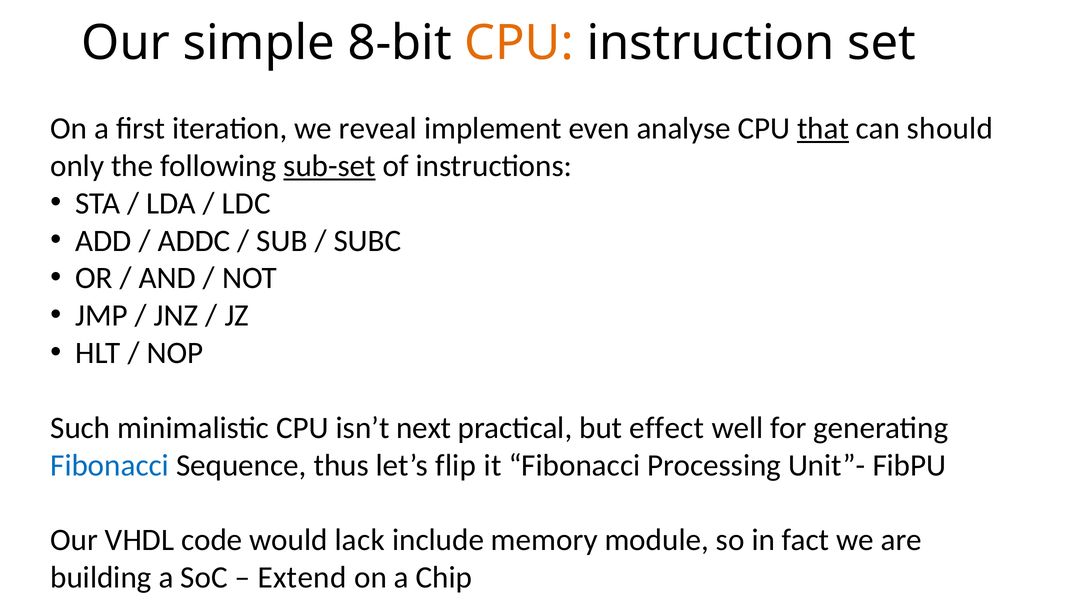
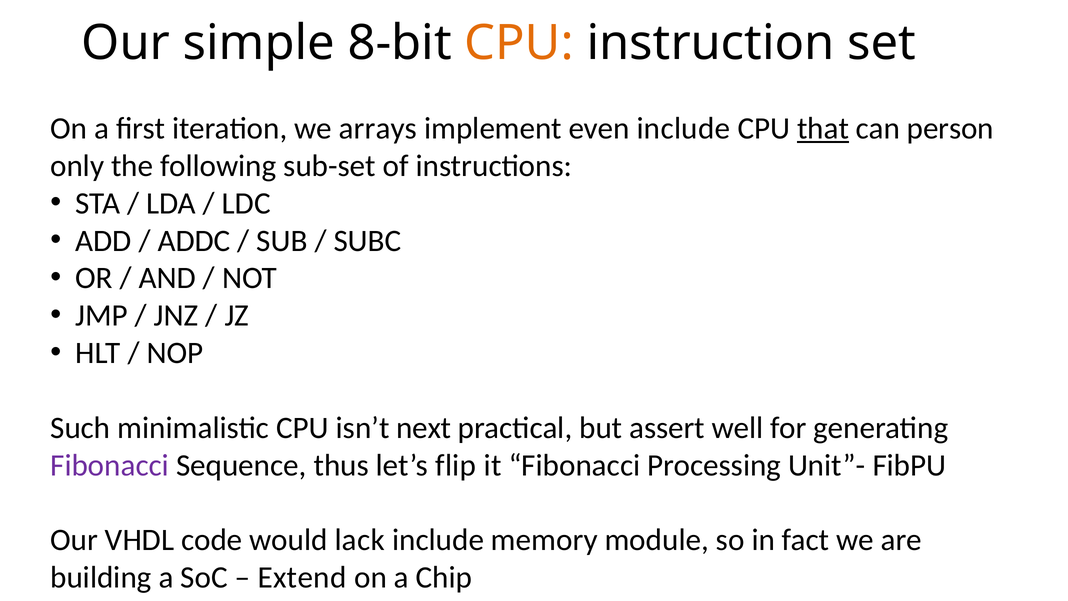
reveal: reveal -> arrays (378, 128)
even analyse: analyse -> include (683, 128)
should: should -> person (950, 128)
sub-set underline: present -> none (330, 166)
effect: effect -> assert (667, 428)
Fibonacci colour: blue -> purple (110, 465)
